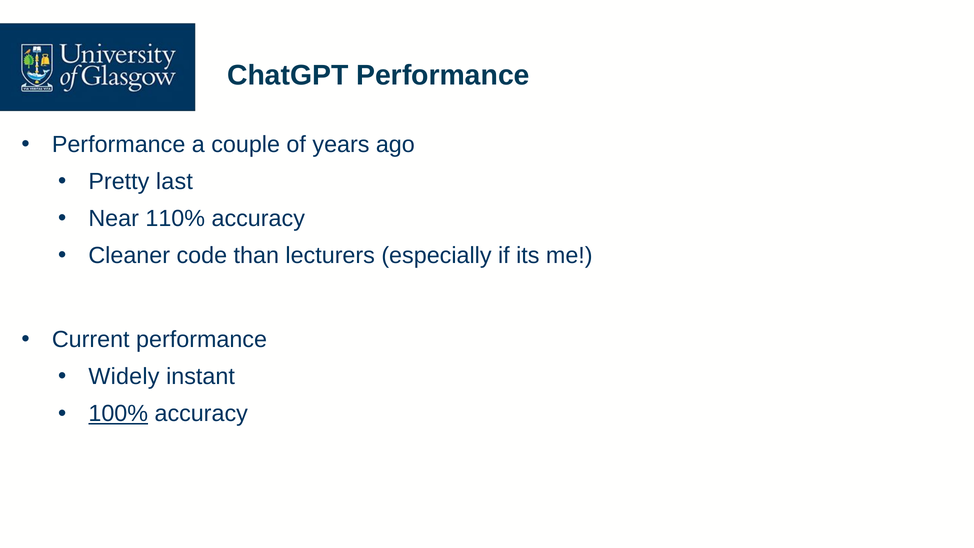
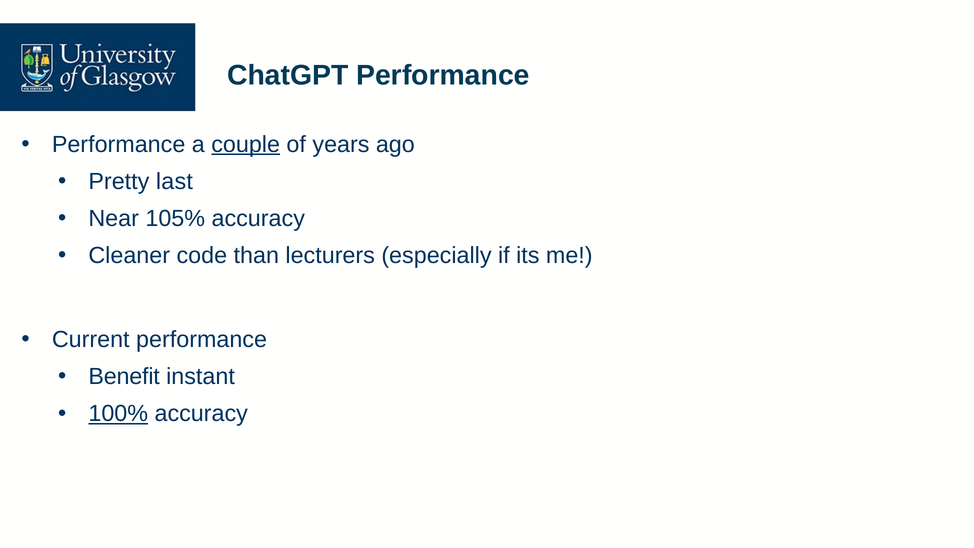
couple underline: none -> present (246, 144)
110%: 110% -> 105% (175, 218)
Widely: Widely -> Benefit (124, 377)
